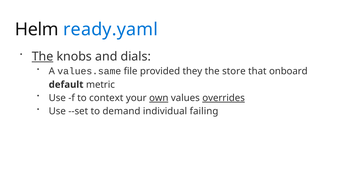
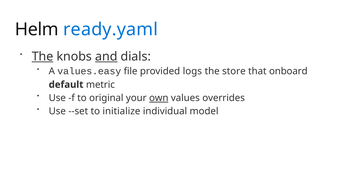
and underline: none -> present (106, 57)
values.same: values.same -> values.easy (89, 71)
they: they -> logs (192, 71)
context: context -> original (106, 98)
overrides underline: present -> none (224, 98)
demand: demand -> initialize (121, 111)
failing: failing -> model (204, 111)
